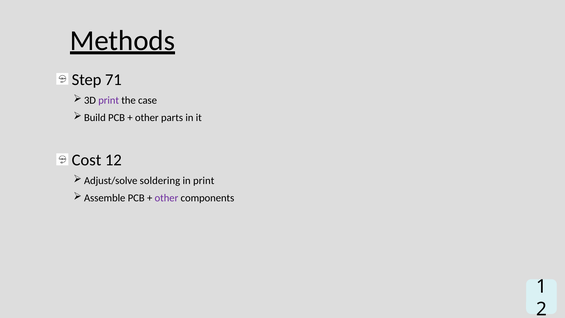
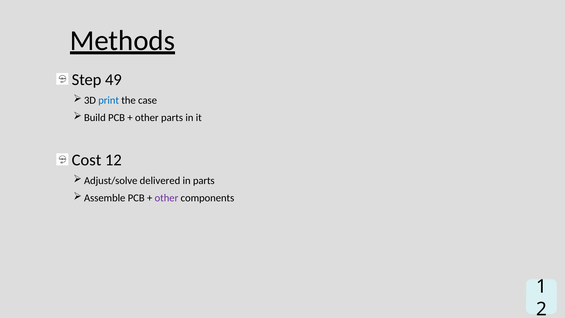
71: 71 -> 49 (113, 80)
print colour: purple -> blue (109, 100)
soldering: soldering -> delivered (160, 181)
in print: print -> parts (204, 181)
